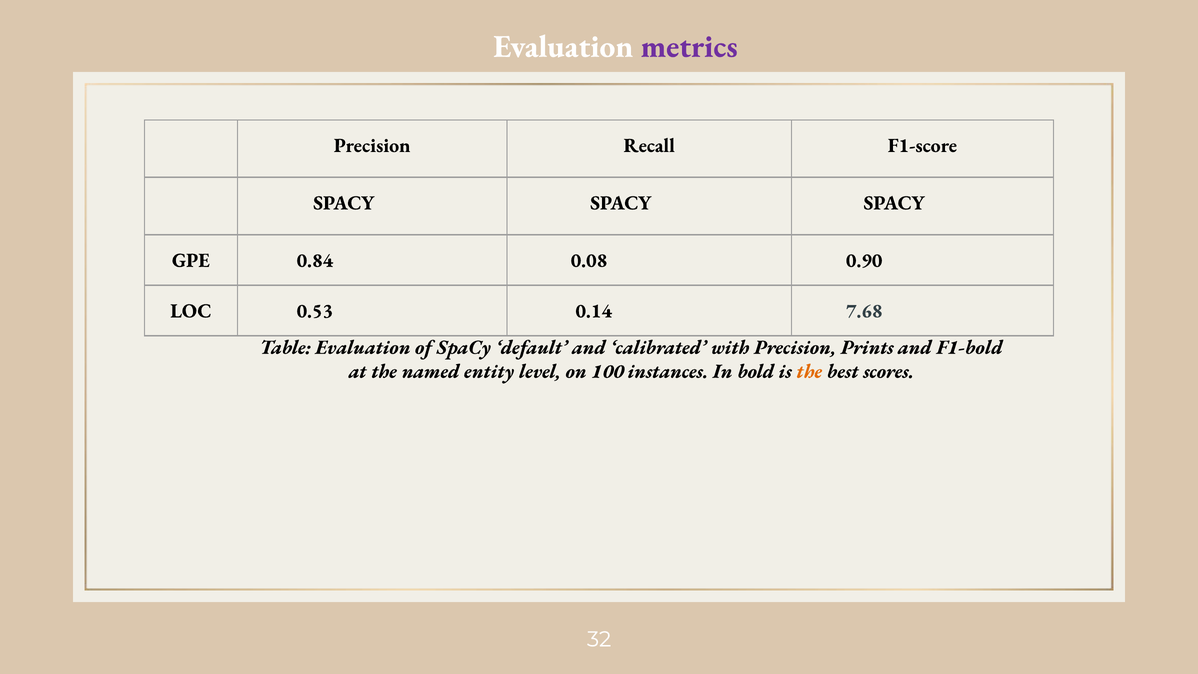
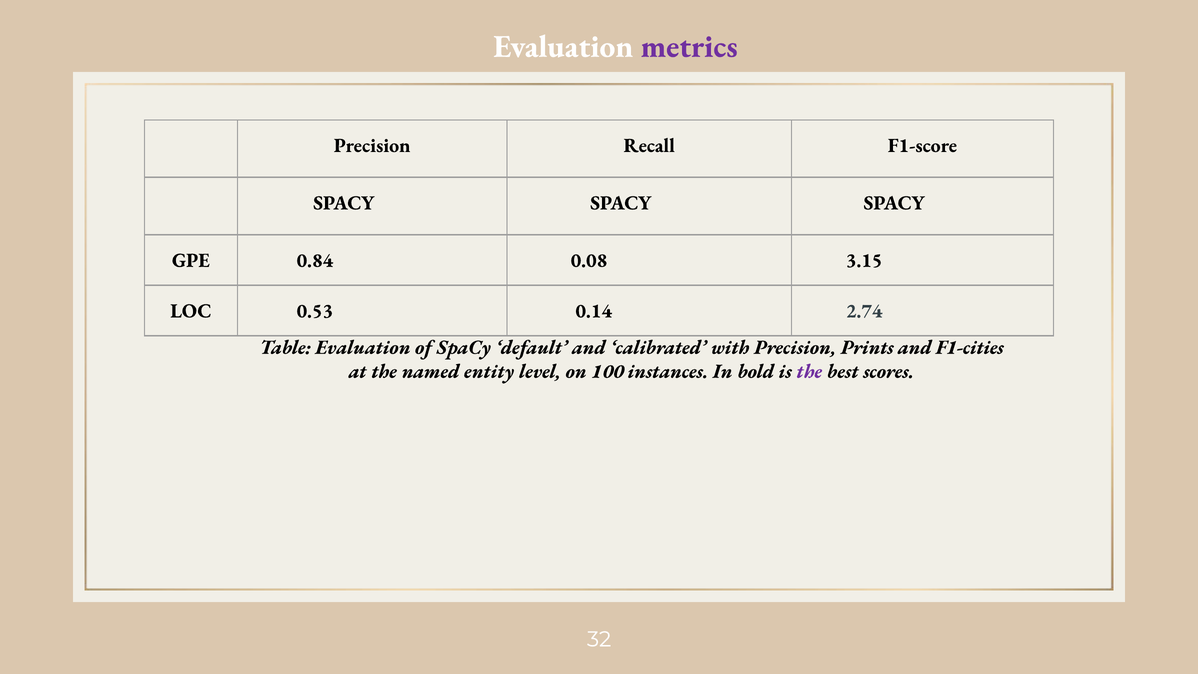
0.90: 0.90 -> 3.15 (864, 260)
7.68: 7.68 -> 2.74 (864, 311)
F1-bold: F1-bold -> F1-cities (970, 347)
the colour: orange -> purple (809, 371)
